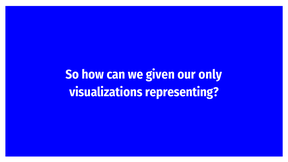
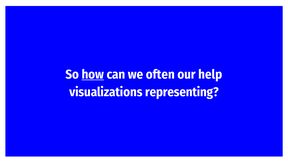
how underline: none -> present (93, 74)
given: given -> often (160, 74)
only: only -> help (210, 74)
